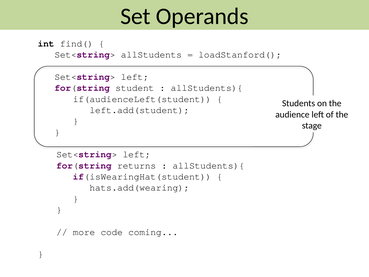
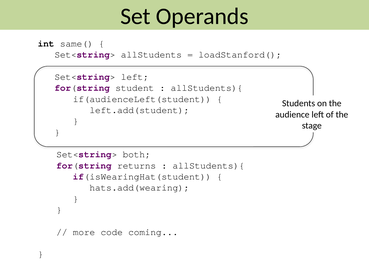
find(: find( -> same( (77, 44)
left: left -> both (137, 154)
